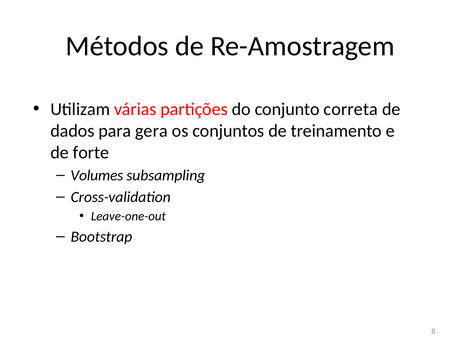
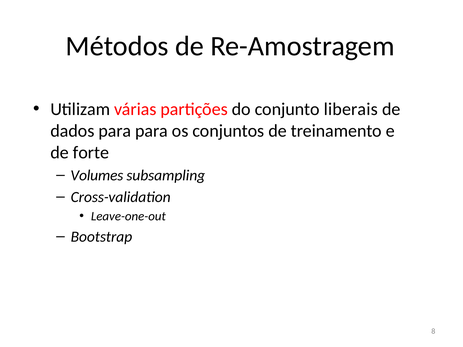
correta: correta -> liberais (351, 109)
para gera: gera -> para (151, 131)
